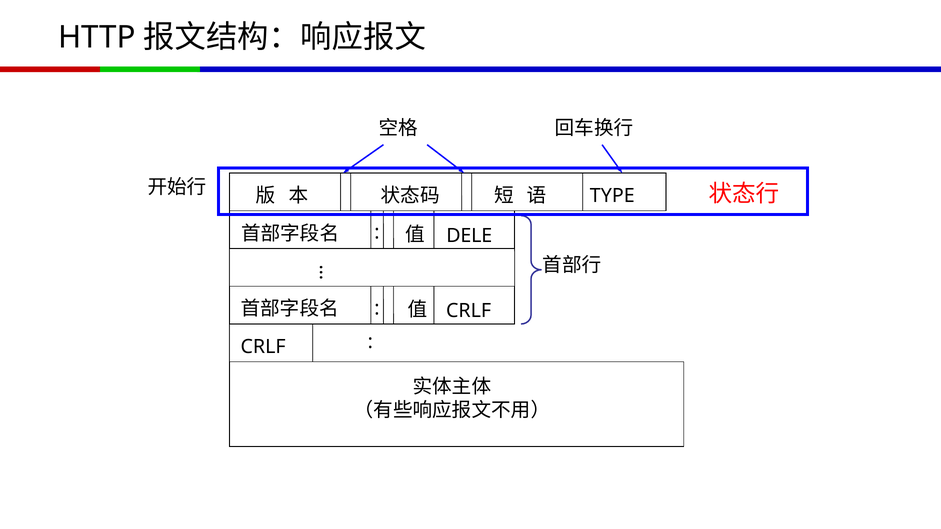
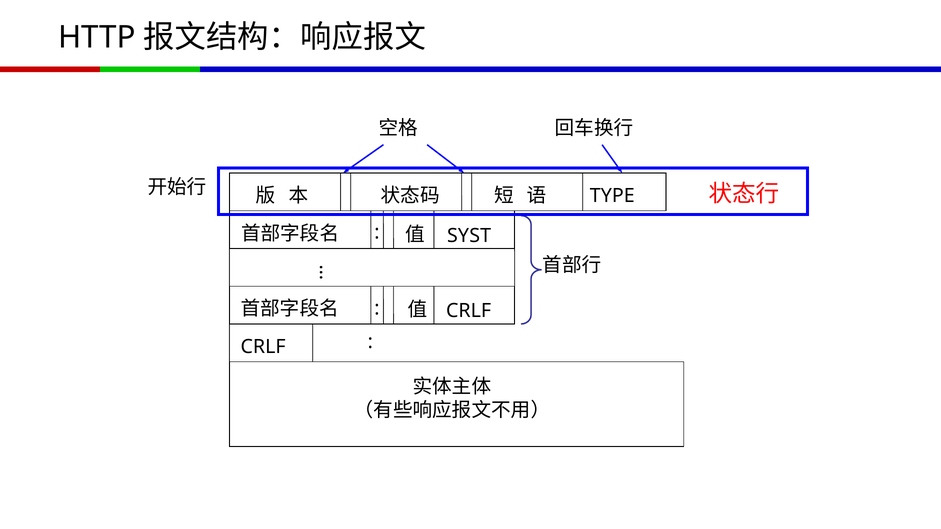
DELE: DELE -> SYST (469, 236)
